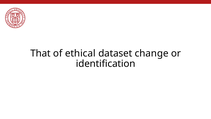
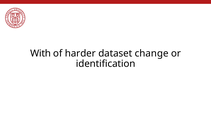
That: That -> With (41, 53)
ethical: ethical -> harder (80, 53)
